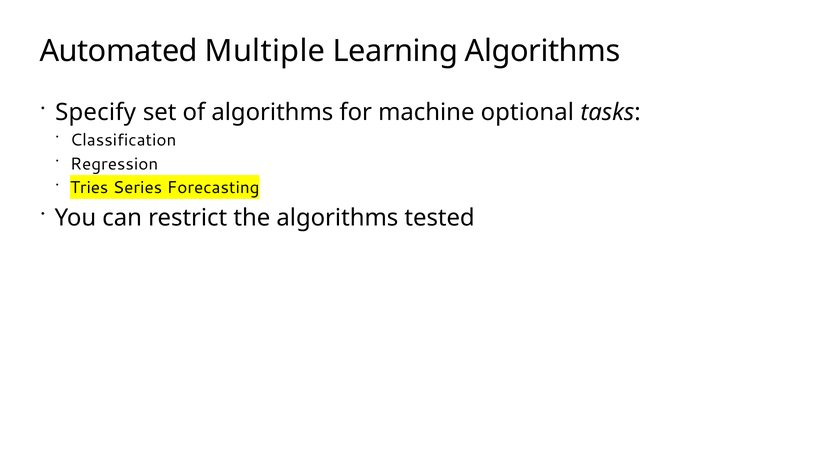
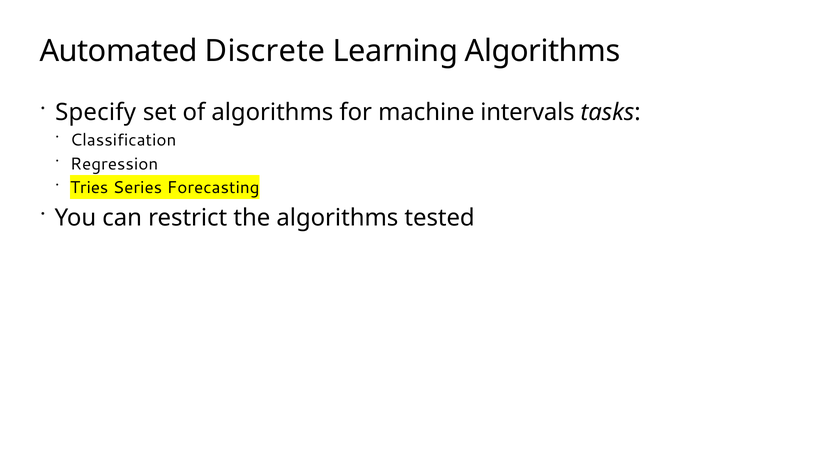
Multiple: Multiple -> Discrete (265, 51)
optional: optional -> intervals (527, 113)
